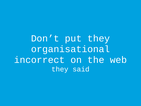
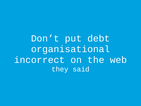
put they: they -> debt (99, 38)
